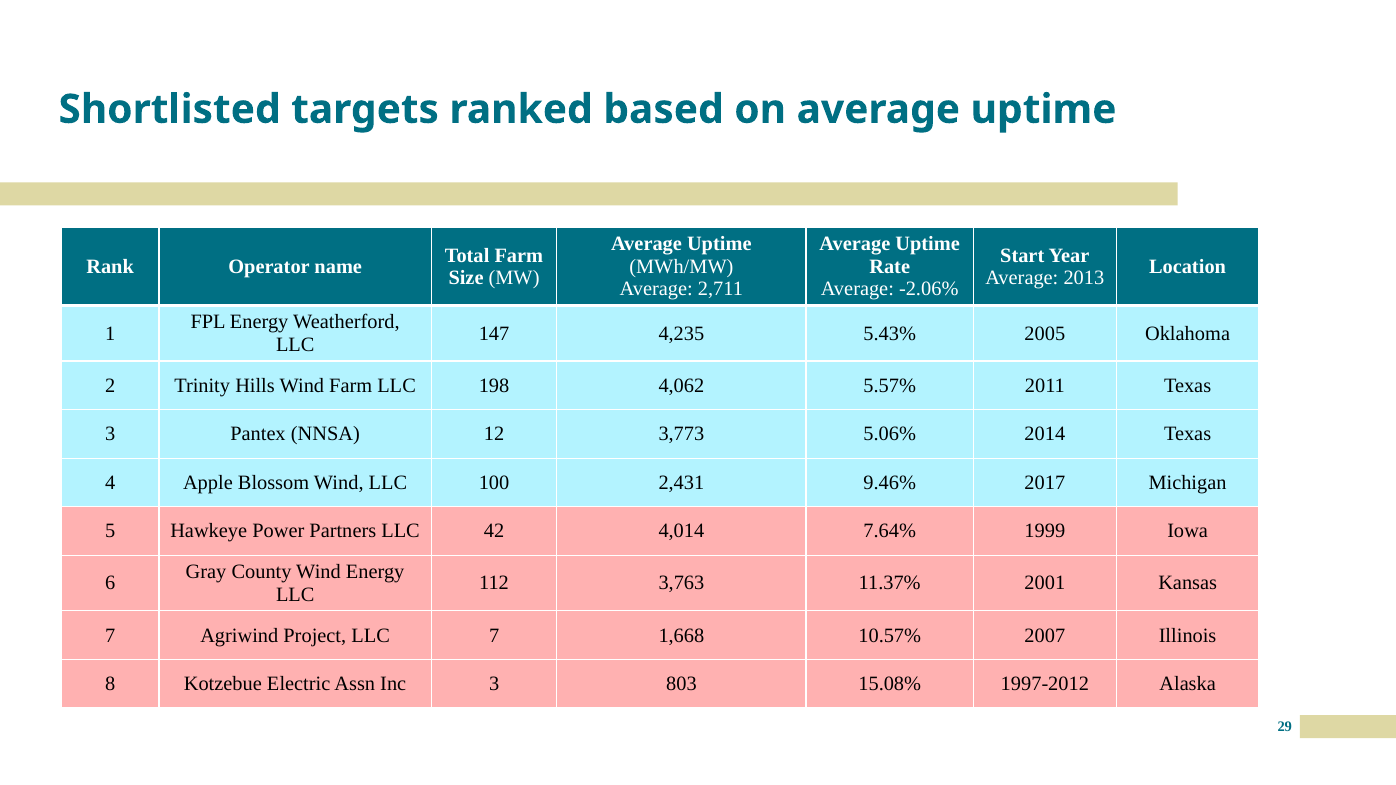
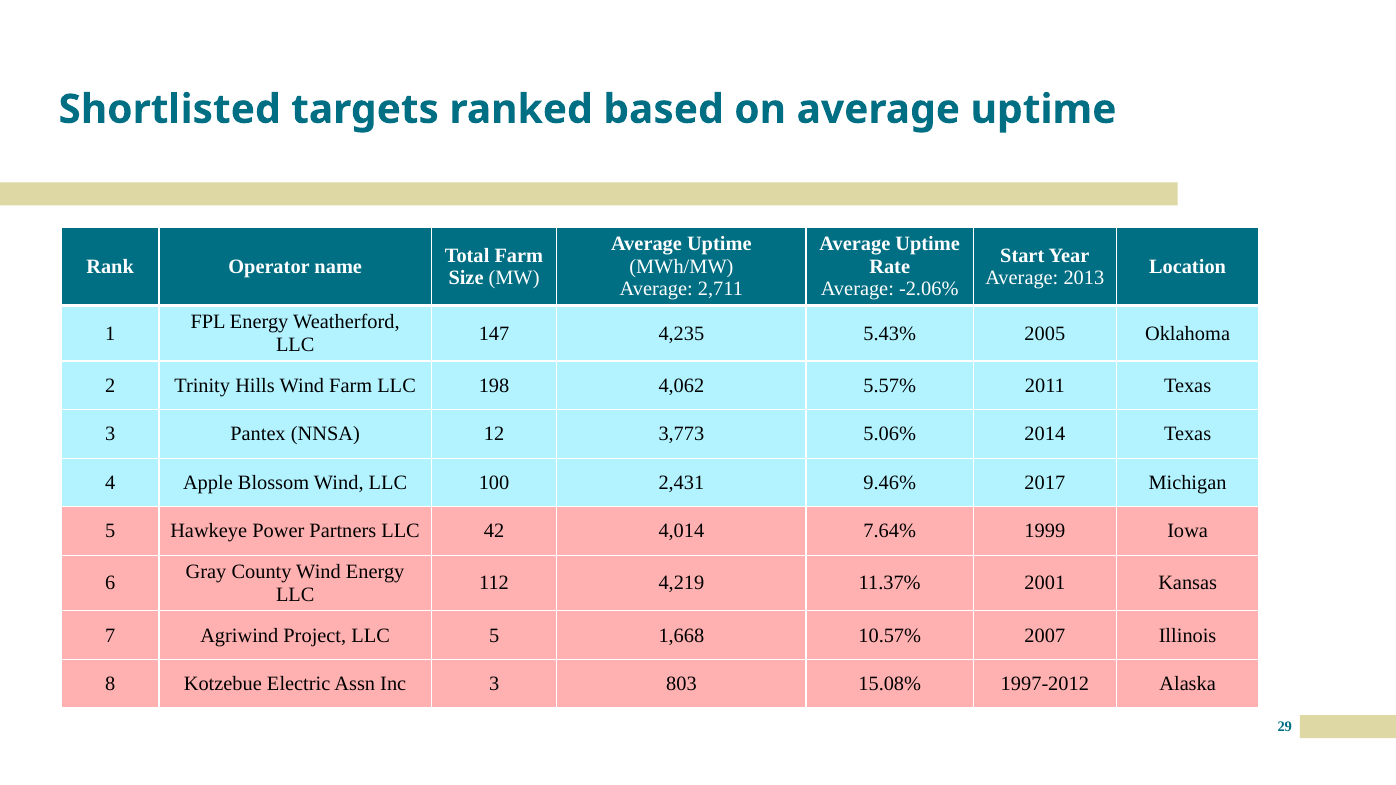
3,763: 3,763 -> 4,219 (681, 583)
LLC 7: 7 -> 5 (494, 635)
